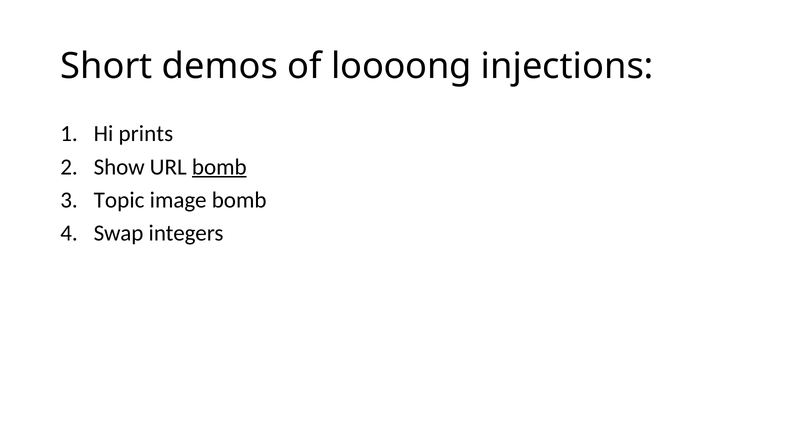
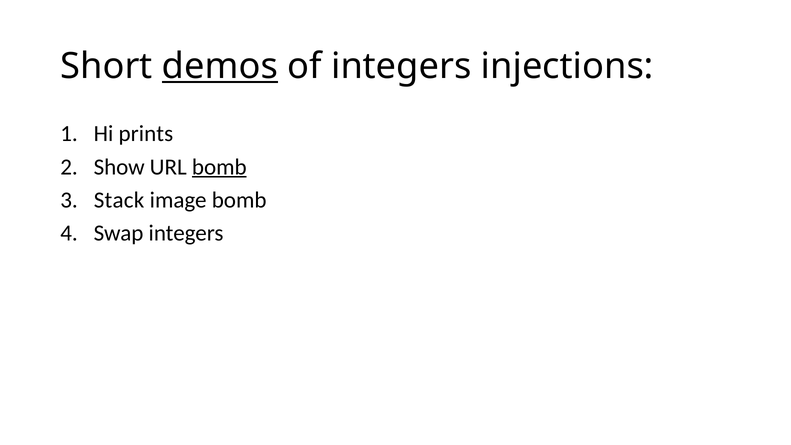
demos underline: none -> present (220, 66)
of loooong: loooong -> integers (401, 66)
Topic: Topic -> Stack (119, 200)
